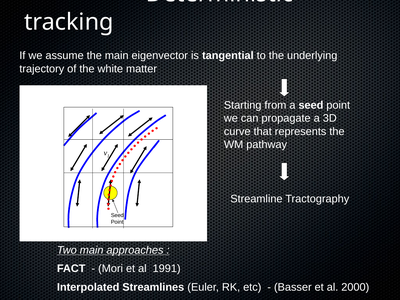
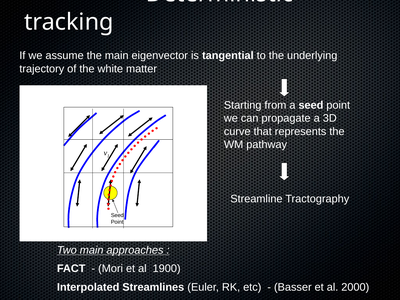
1991: 1991 -> 1900 (167, 269)
